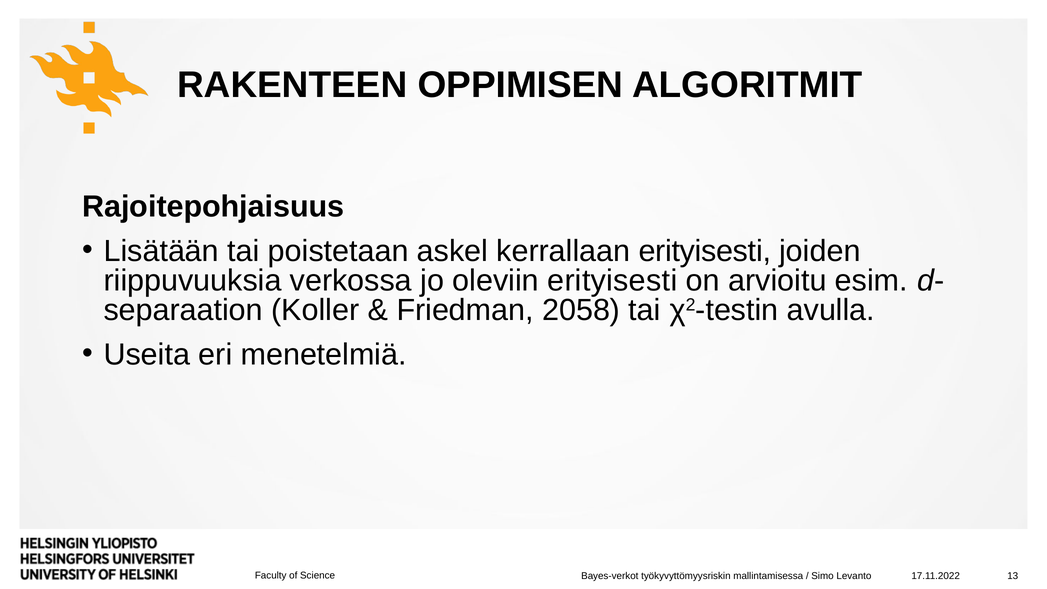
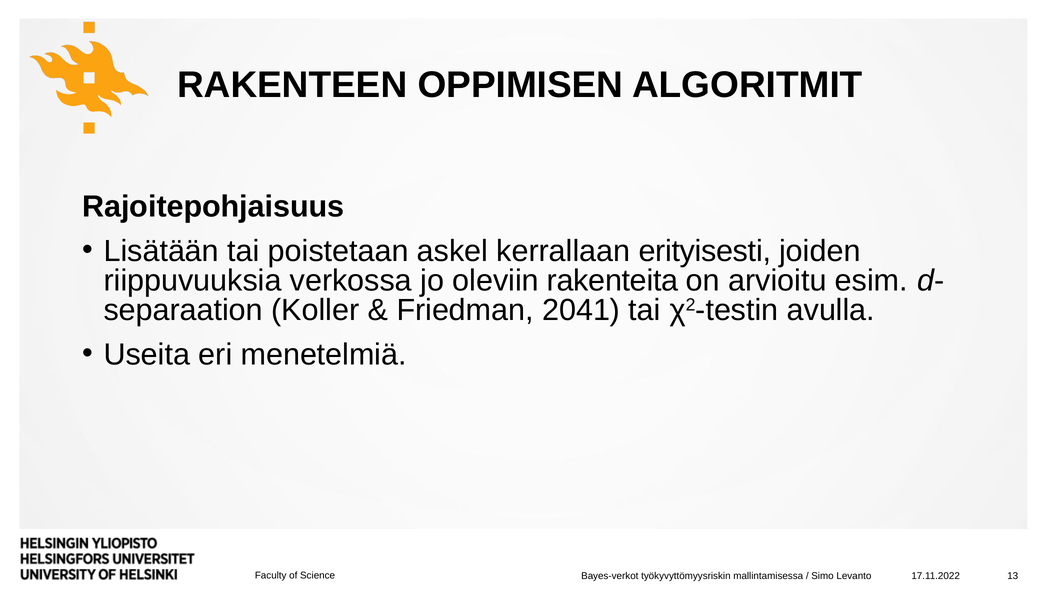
oleviin erityisesti: erityisesti -> rakenteita (613, 281)
2058: 2058 -> 2041 (581, 310)
